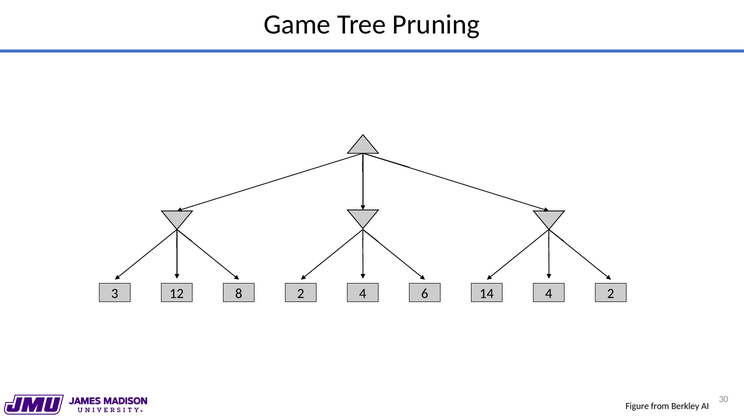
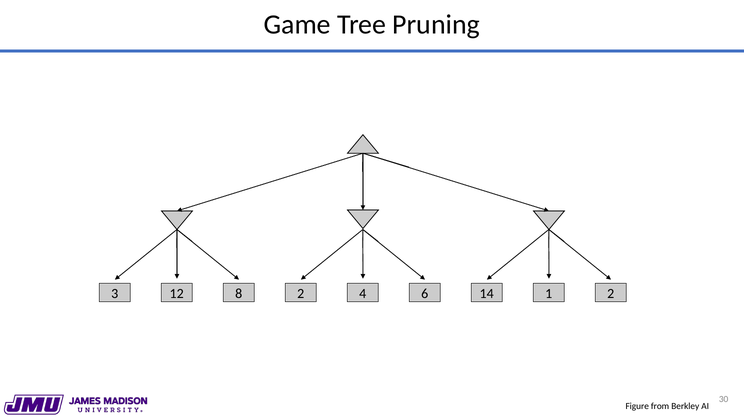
8 4: 4 -> 1 (549, 294)
